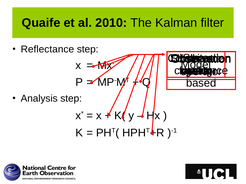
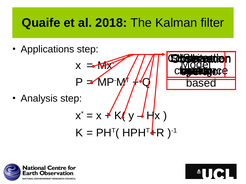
2010: 2010 -> 2018 (111, 23)
Reflectance: Reflectance -> Applications (47, 49)
